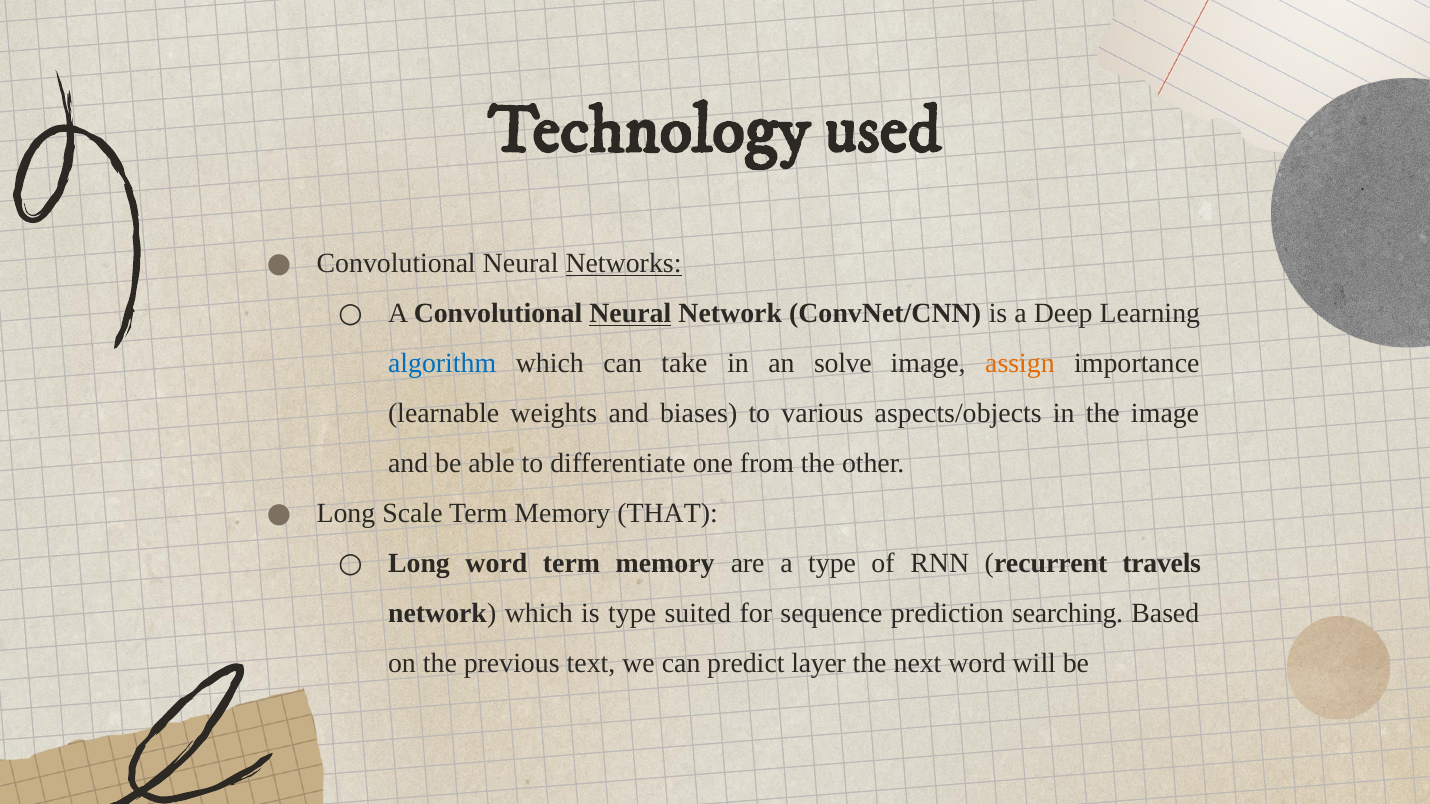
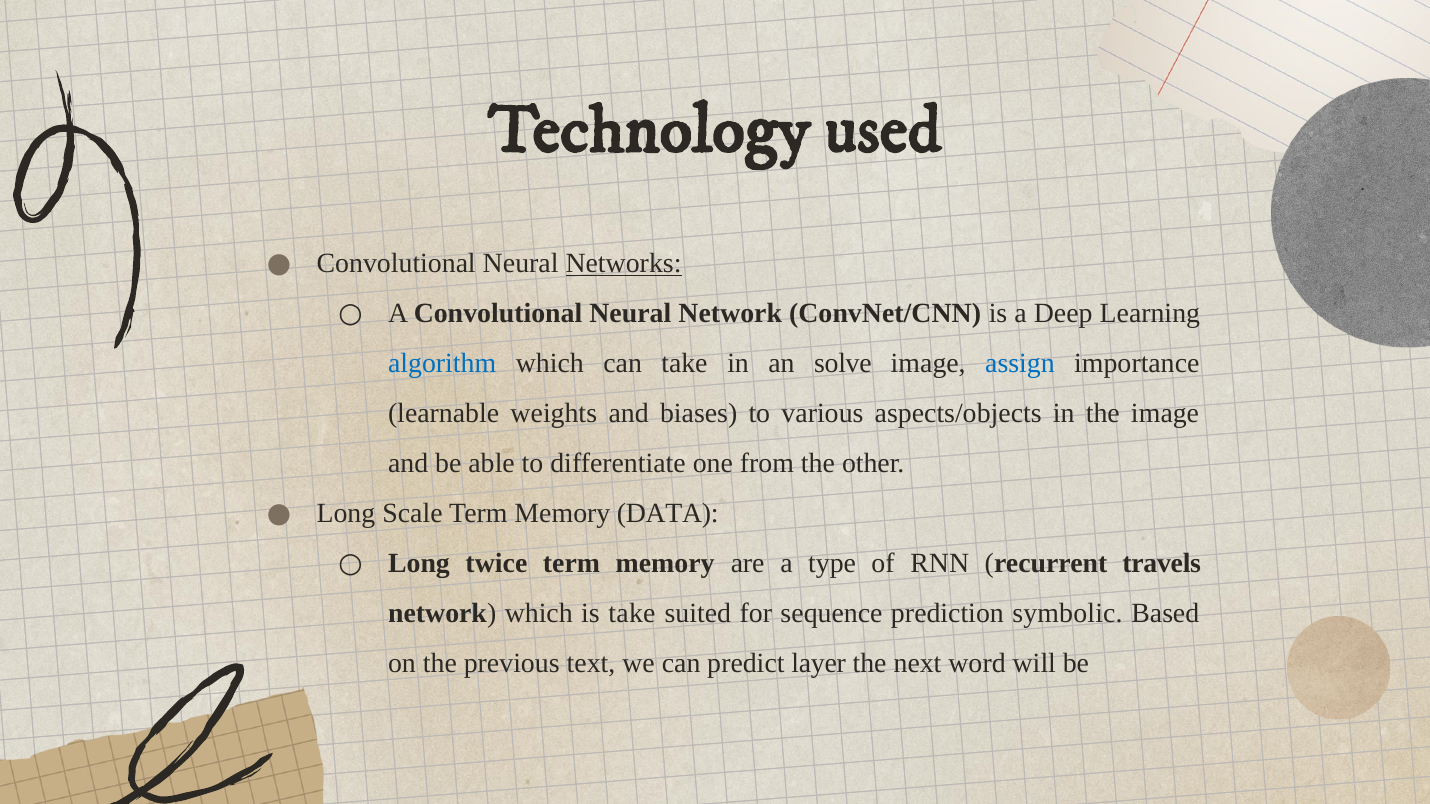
Neural underline: present -> none (630, 314)
assign colour: orange -> blue (1020, 364)
THAT: THAT -> DATA (668, 514)
Long word: word -> twice (496, 564)
is type: type -> take (632, 614)
searching: searching -> symbolic (1067, 614)
